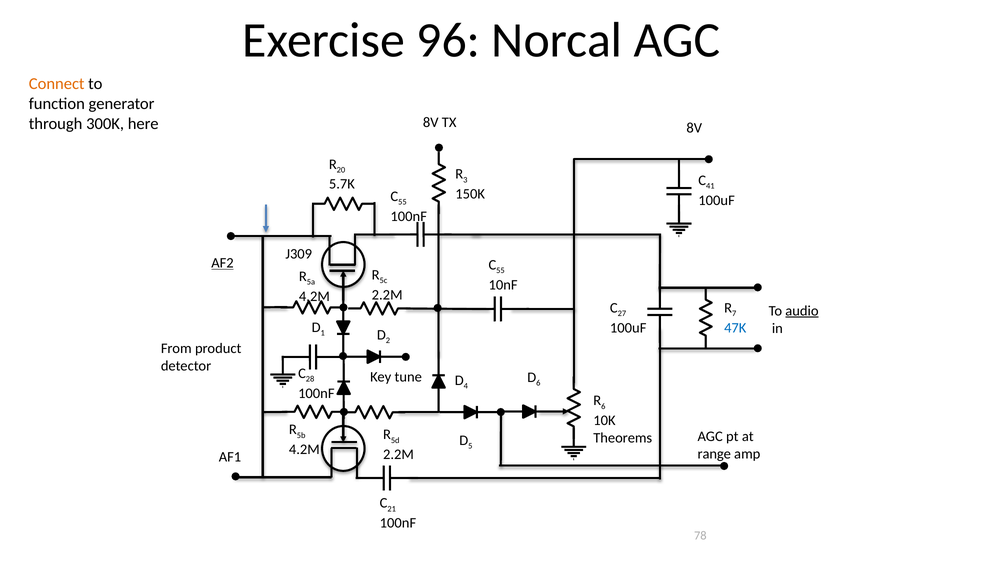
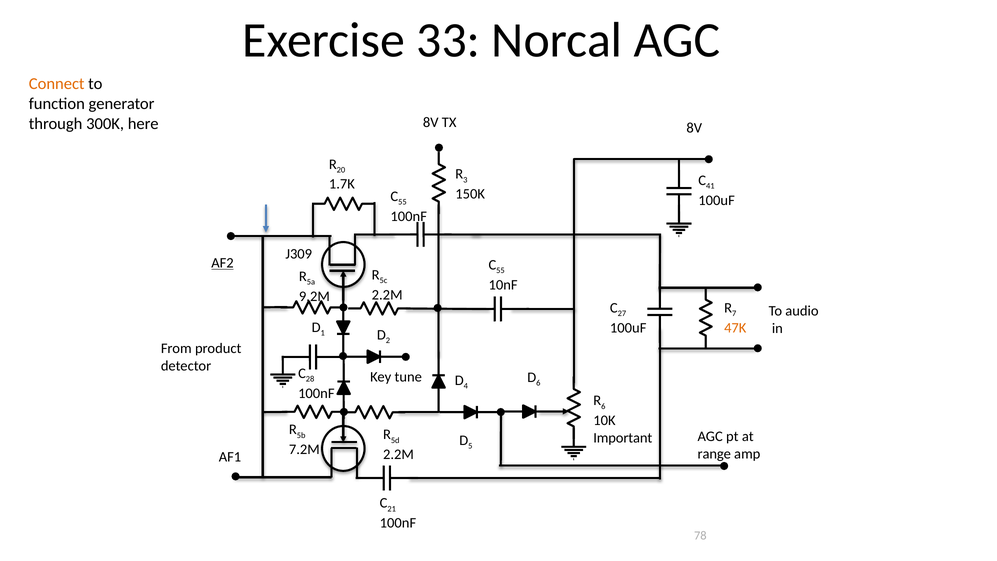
96: 96 -> 33 (448, 40)
5.7K: 5.7K -> 1.7K (342, 184)
4.2M: 4.2M -> 9.2M (314, 296)
audio underline: present -> none (802, 311)
47K colour: blue -> orange (735, 328)
Theorems: Theorems -> Important (623, 438)
4.2M: 4.2M -> 7.2M (304, 449)
